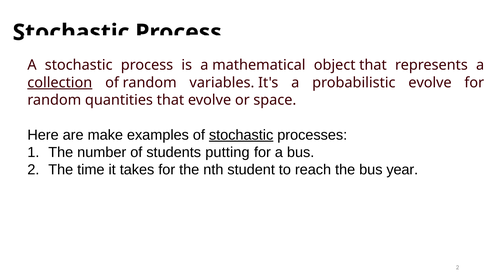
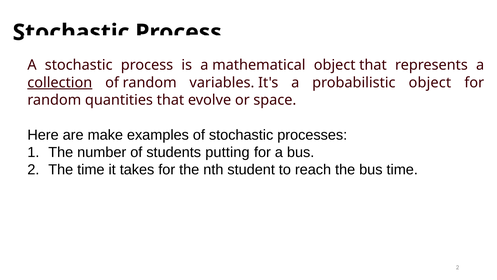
probabilistic evolve: evolve -> object (430, 83)
stochastic underline: present -> none (241, 135)
bus year: year -> time (402, 170)
